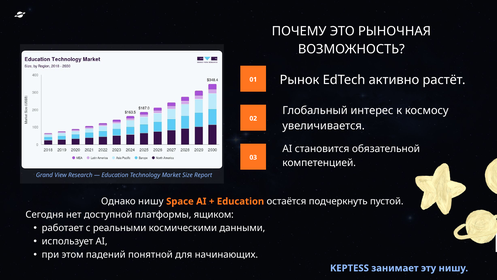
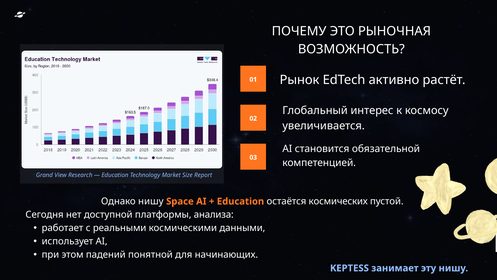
подчеркнуть: подчеркнуть -> космических (338, 201)
ящиком: ящиком -> анализа (214, 214)
